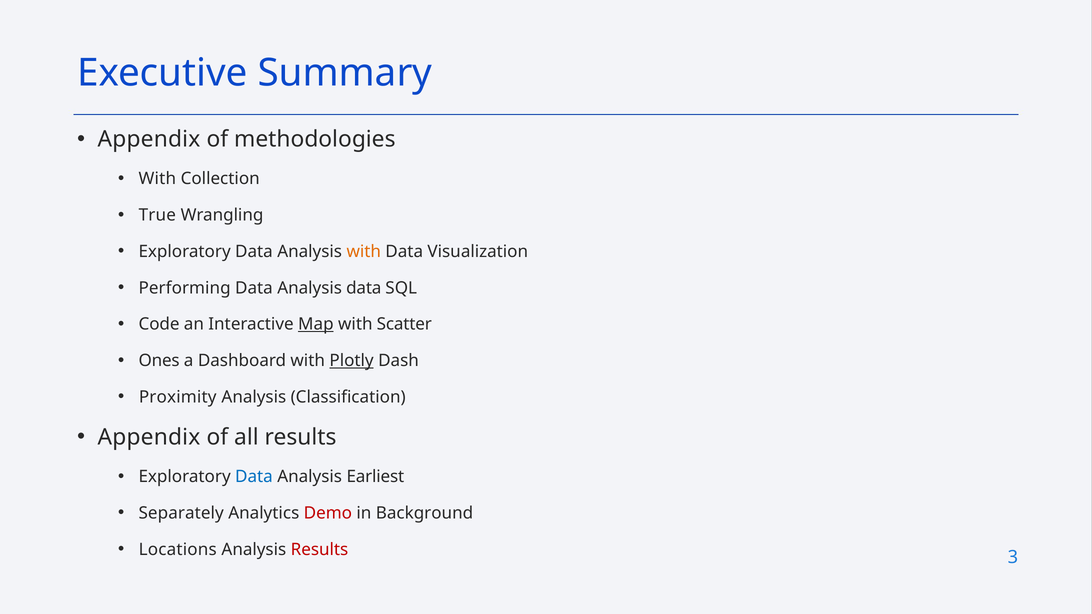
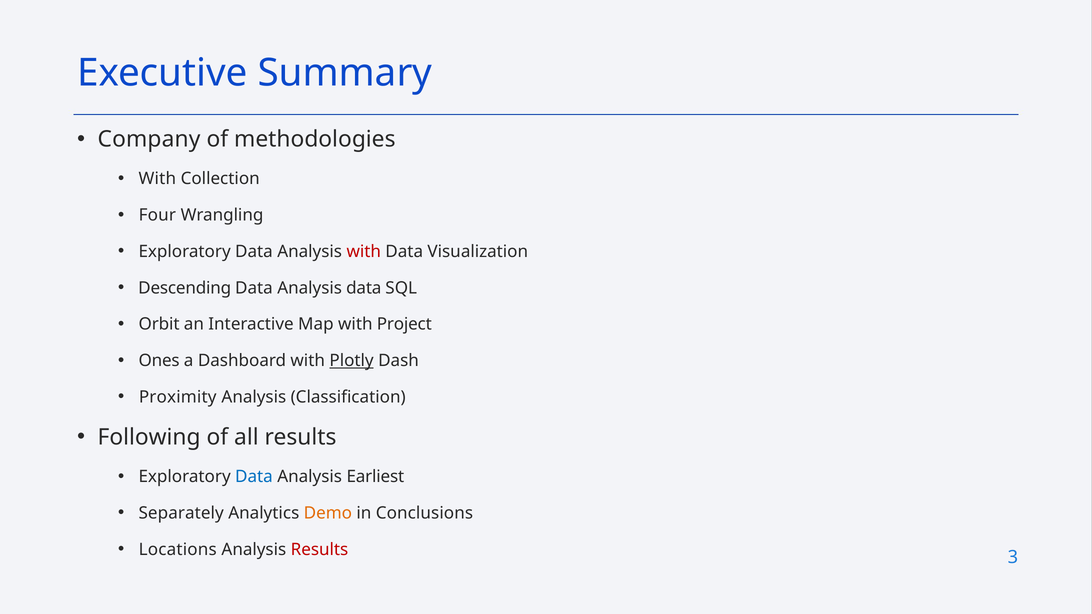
Appendix: Appendix -> Company (149, 139)
True: True -> Four (157, 215)
with colour: orange -> red (364, 252)
Performing: Performing -> Descending (185, 288)
Code: Code -> Orbit (159, 324)
Map underline: present -> none (316, 324)
Scatter: Scatter -> Project (404, 324)
Appendix: Appendix -> Following (149, 437)
Demo colour: red -> orange (328, 513)
Background: Background -> Conclusions (424, 513)
